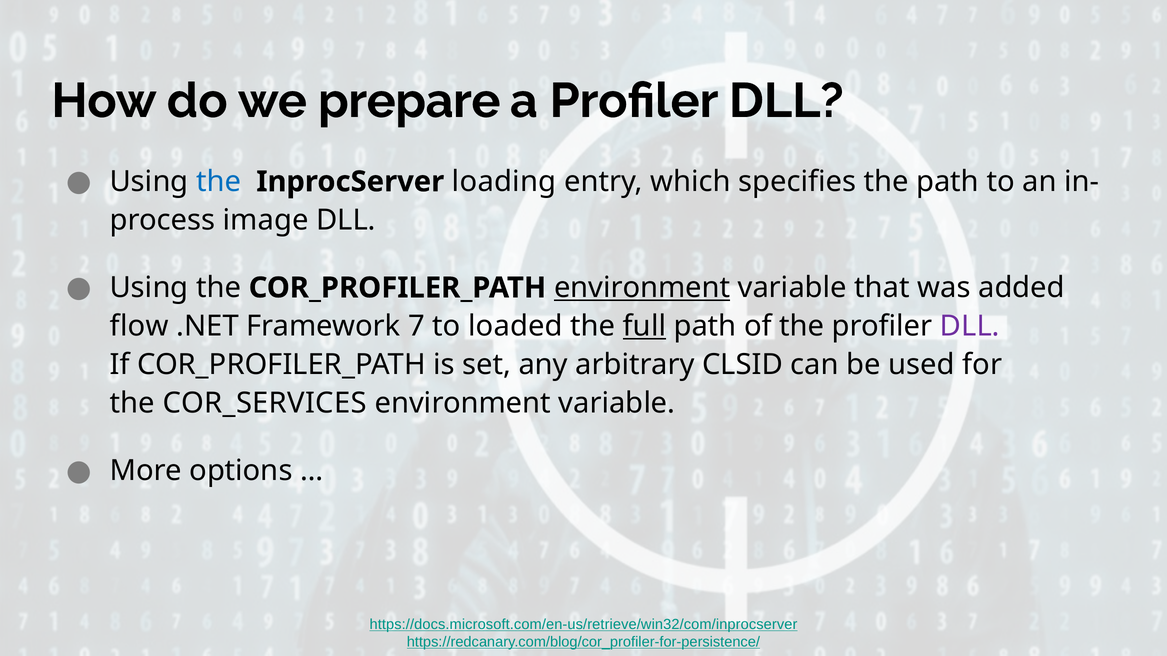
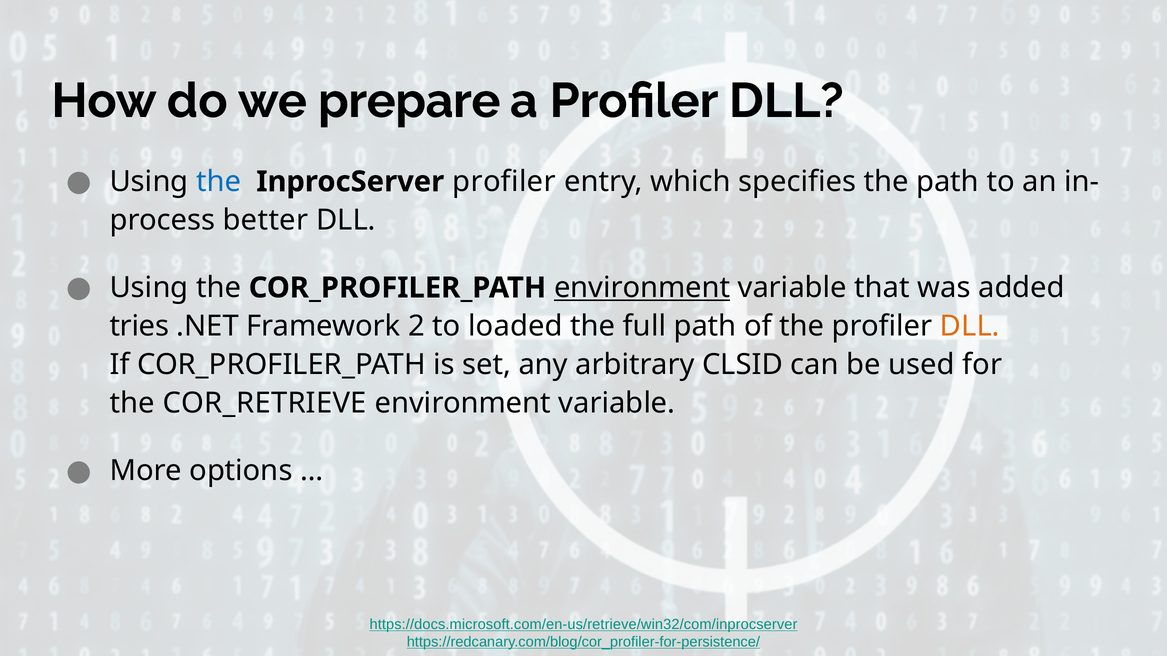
InprocServer loading: loading -> profiler (504, 182)
image: image -> better (265, 220)
flow: flow -> tries (139, 326)
7: 7 -> 2 (416, 326)
full underline: present -> none (645, 326)
DLL colour: purple -> orange (970, 326)
COR_SERVICES: COR_SERVICES -> COR_RETRIEVE (265, 403)
